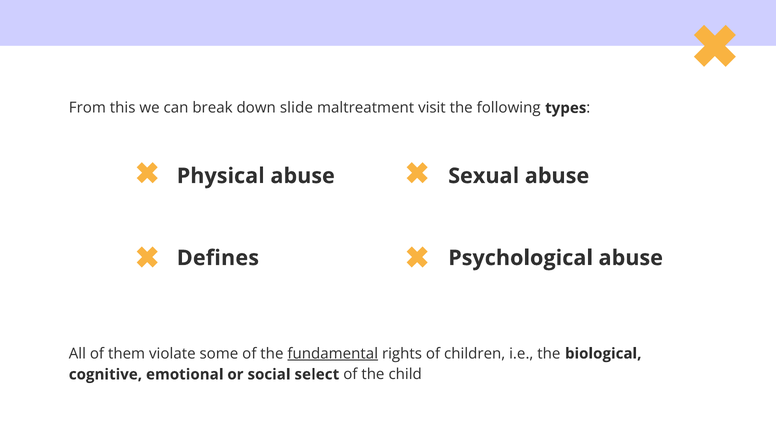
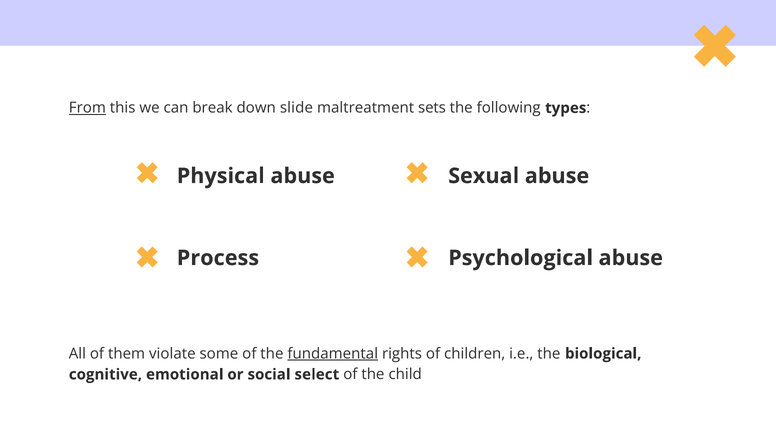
From underline: none -> present (87, 108)
visit: visit -> sets (432, 108)
Defines: Defines -> Process (218, 258)
